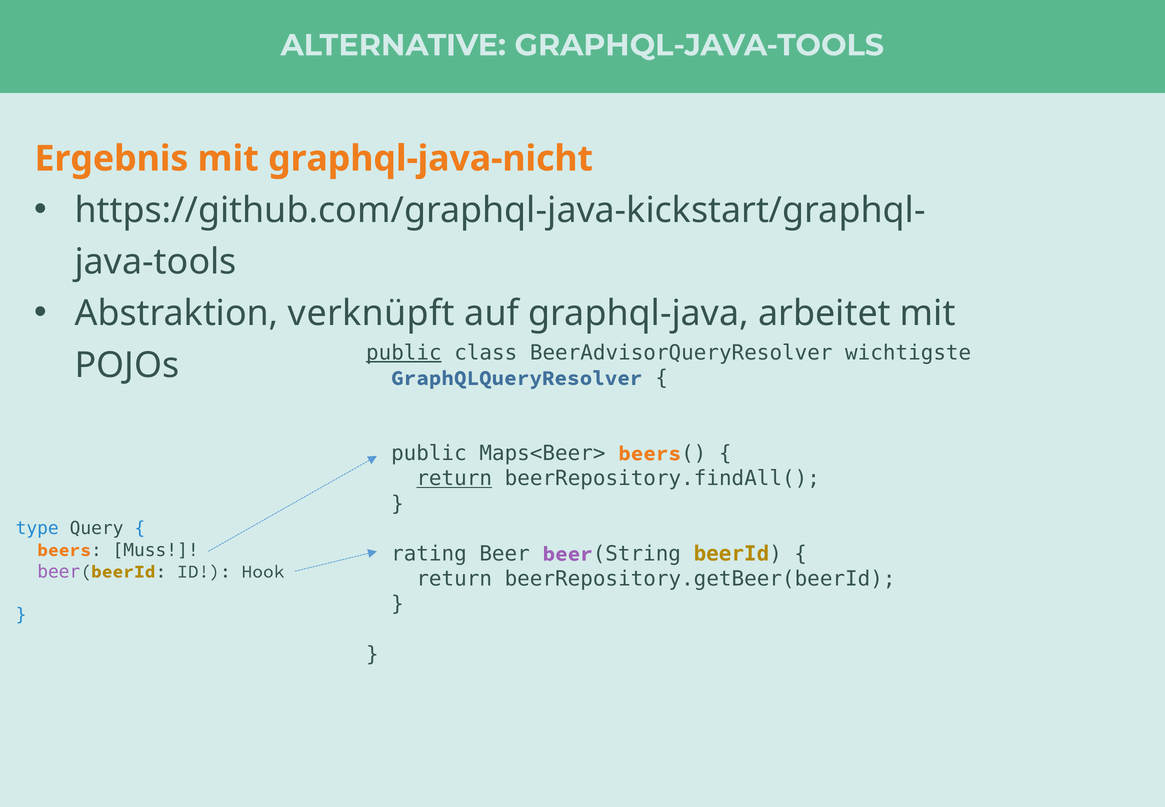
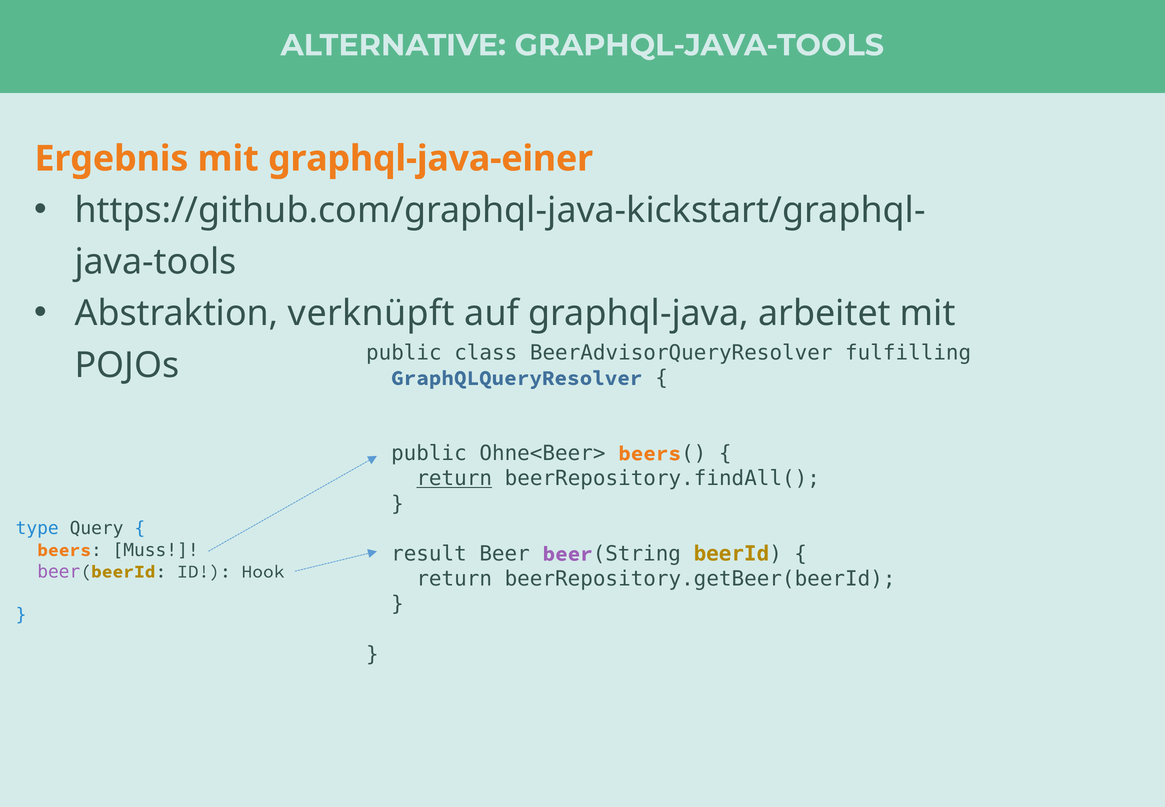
graphql-java-nicht: graphql-java-nicht -> graphql-java-einer (431, 159)
public underline: present -> none (404, 353)
wichtigste: wichtigste -> fulfilling (908, 353)
Maps<Beer>: Maps<Beer> -> Ohne<Beer> (542, 453)
rating: rating -> result (429, 554)
